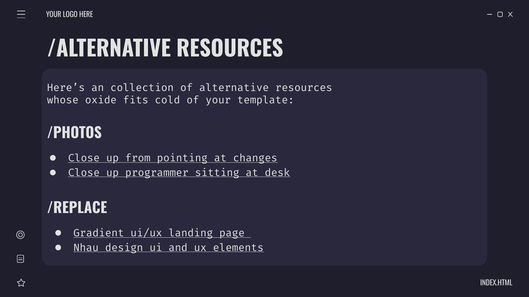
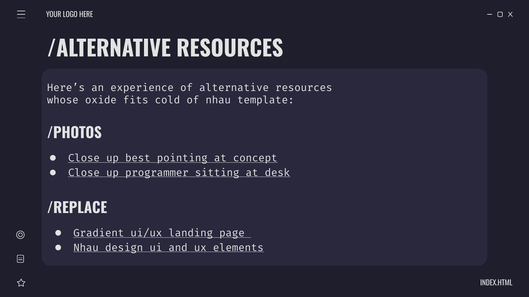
collection: collection -> experience (142, 88)
of your: your -> nhau (218, 100)
from: from -> best (138, 159)
changes: changes -> concept (255, 159)
